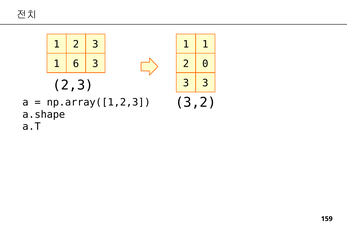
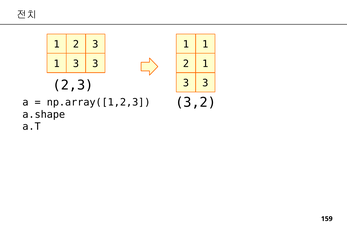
6: 6 -> 3 (76, 64)
2 0: 0 -> 1 (205, 64)
